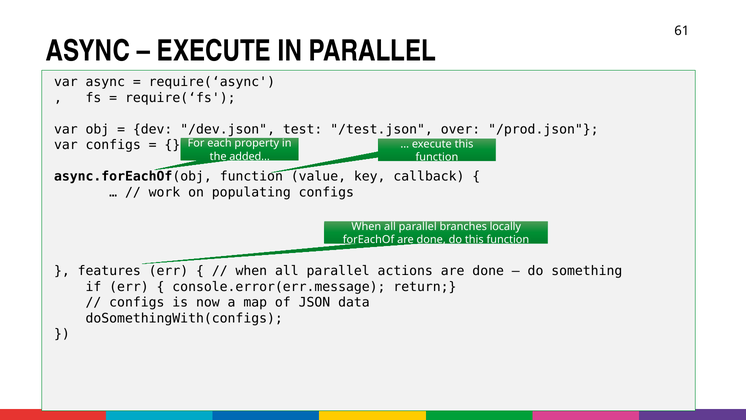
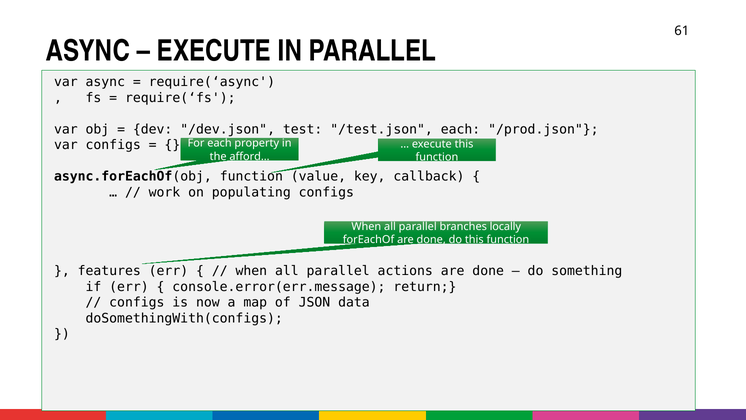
/test.json over: over -> each (461, 129)
added…: added… -> afford… (250, 156)
